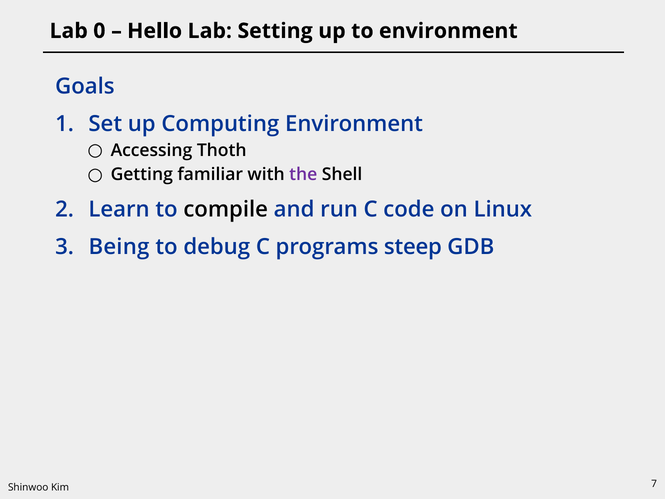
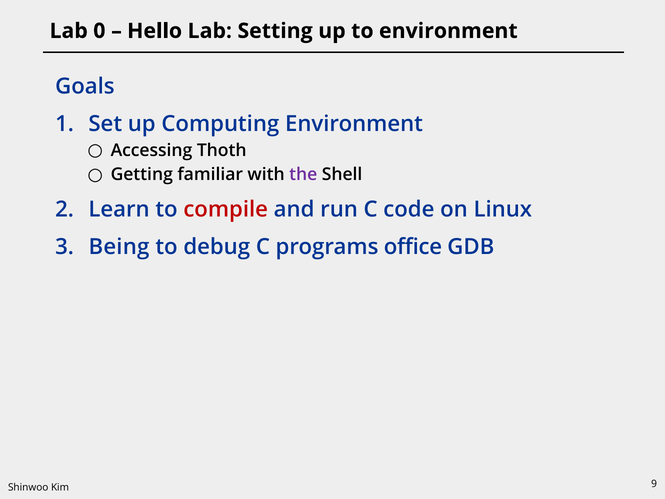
compile colour: black -> red (226, 209)
steep: steep -> office (413, 247)
7: 7 -> 9 (654, 484)
